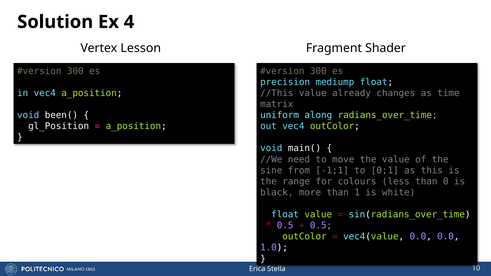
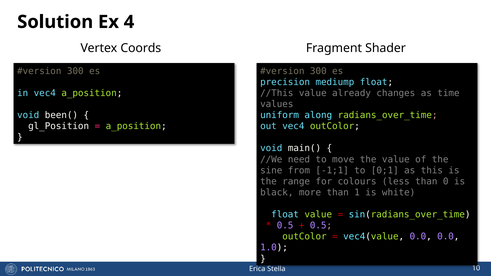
Lesson: Lesson -> Coords (141, 48)
matrix: matrix -> values (277, 104)
